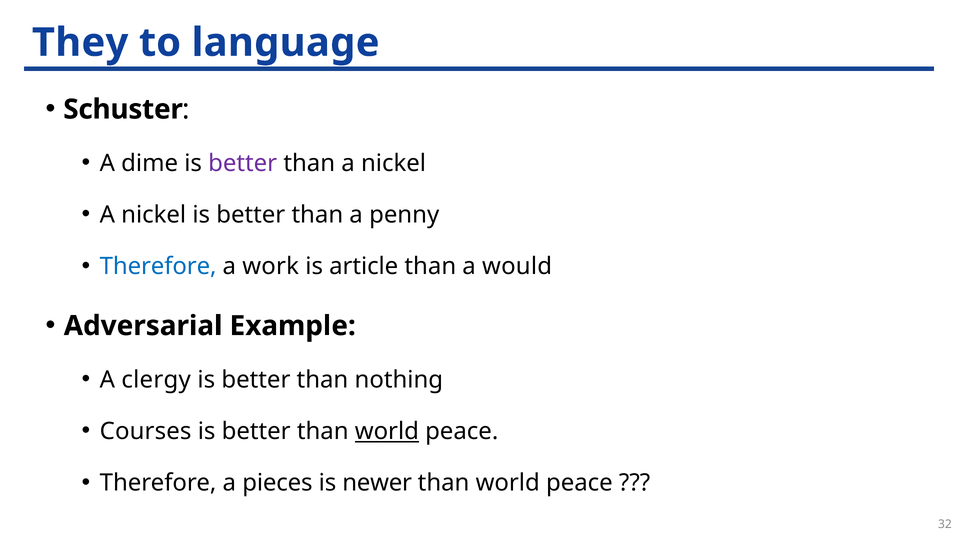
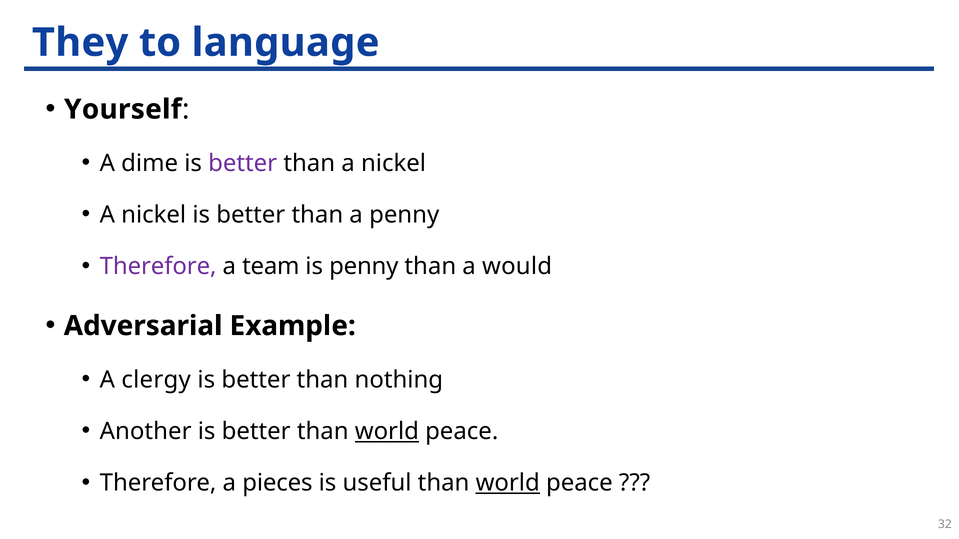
Schuster: Schuster -> Yourself (123, 109)
Therefore colour: blue -> purple (158, 267)
work: work -> team (271, 267)
is article: article -> penny (364, 267)
Courses: Courses -> Another (146, 432)
newer: newer -> useful (377, 483)
world underline: none -> present (508, 483)
